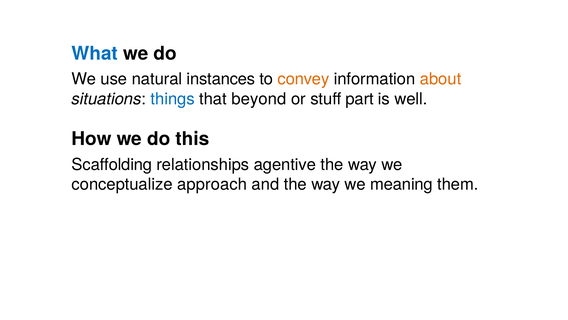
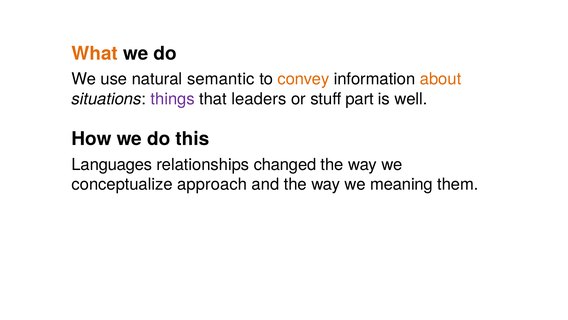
What colour: blue -> orange (95, 53)
instances: instances -> semantic (221, 79)
things colour: blue -> purple (173, 99)
beyond: beyond -> leaders (259, 99)
Scaffolding: Scaffolding -> Languages (112, 164)
agentive: agentive -> changed (285, 164)
